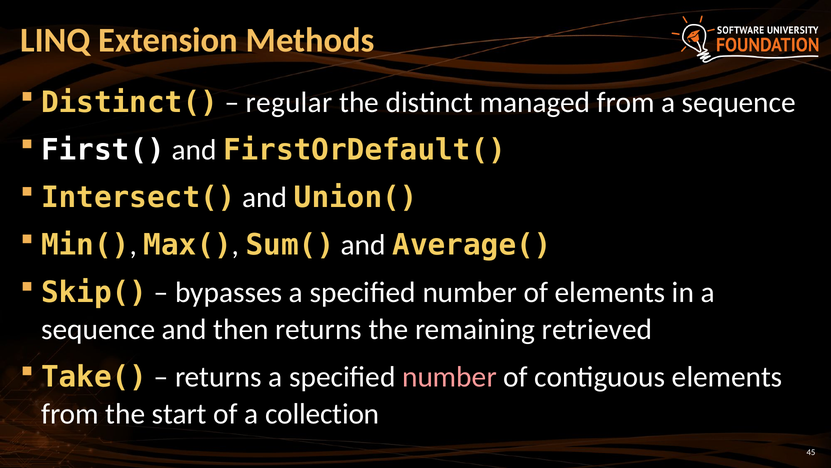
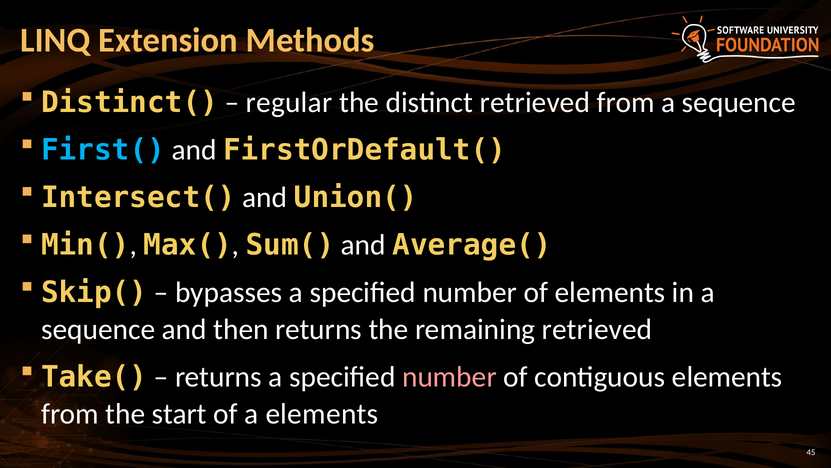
distinct managed: managed -> retrieved (535, 102)
First( colour: white -> light blue (103, 150)
a collection: collection -> elements (322, 414)
